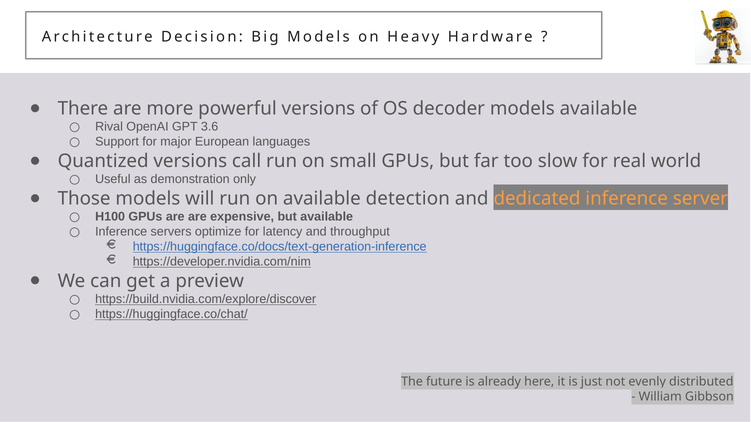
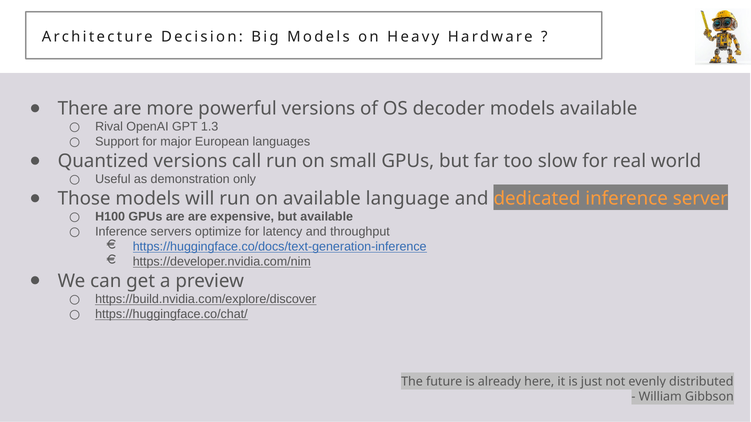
3.6: 3.6 -> 1.3 (210, 127)
detection: detection -> language (408, 199)
